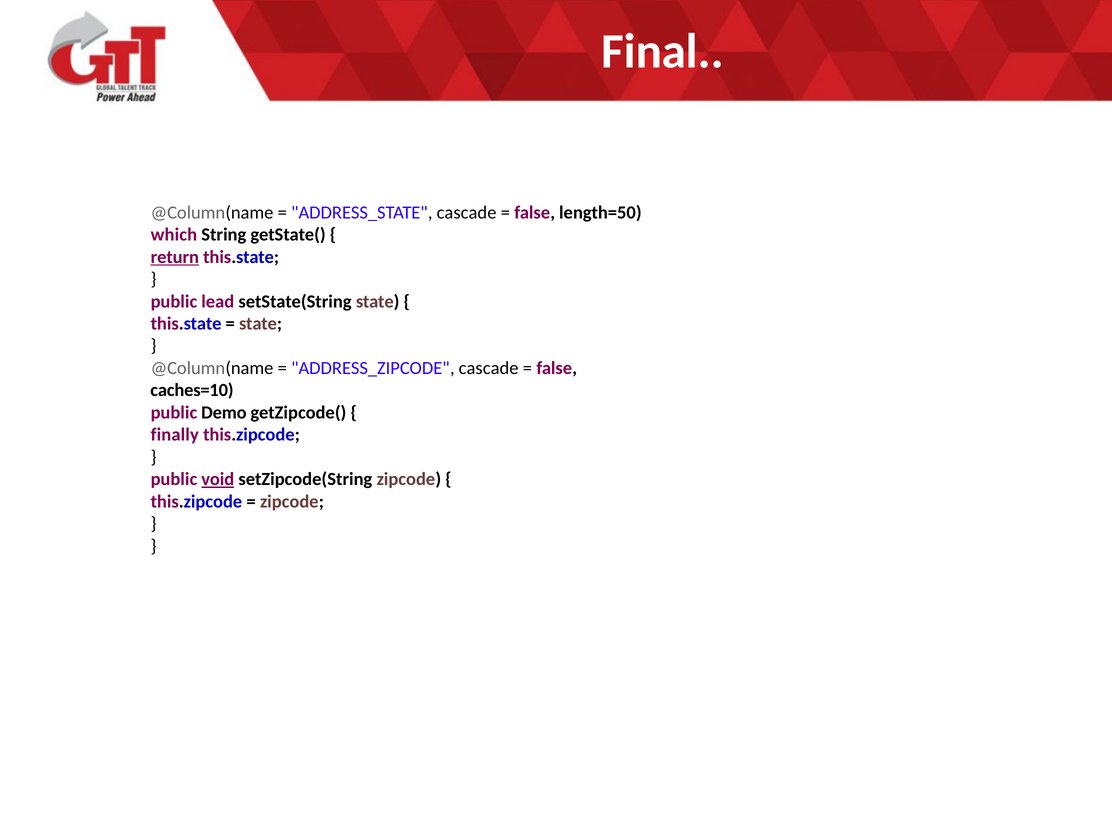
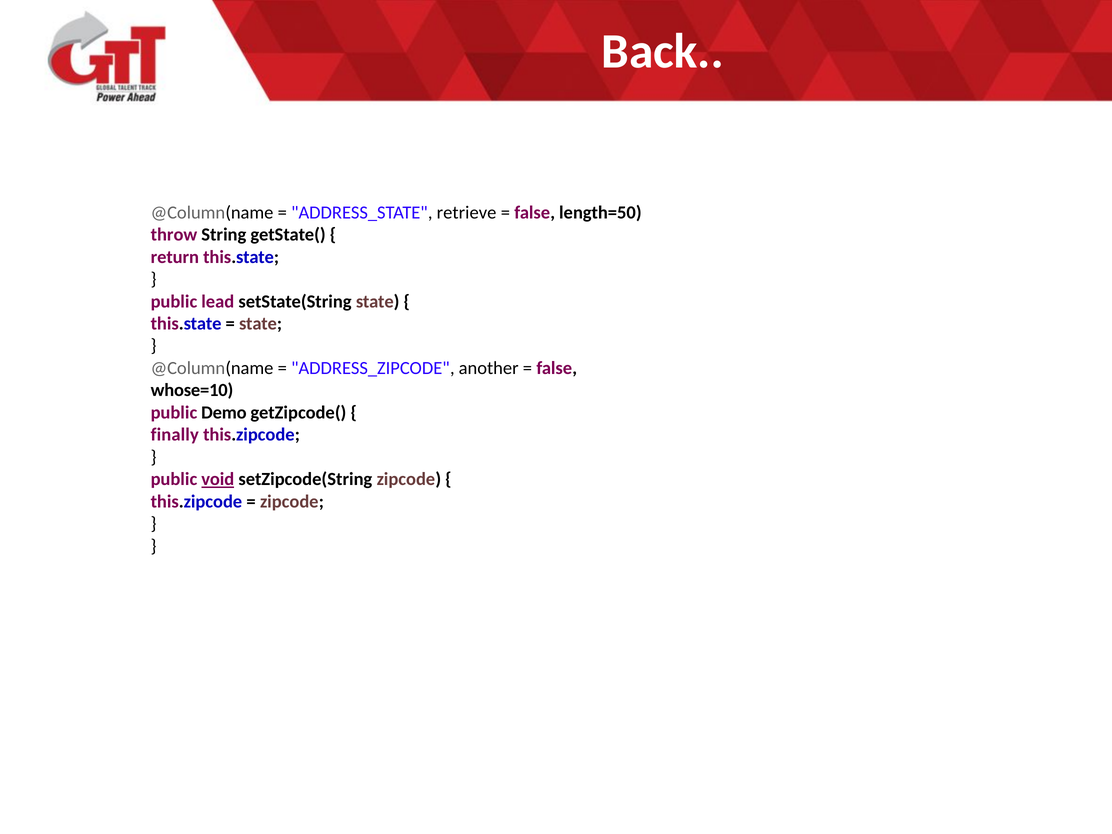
Final: Final -> Back (663, 52)
ADDRESS_STATE cascade: cascade -> retrieve (467, 212)
which: which -> throw (174, 235)
return underline: present -> none (175, 257)
ADDRESS_ZIPCODE cascade: cascade -> another (489, 368)
caches=10: caches=10 -> whose=10 (192, 390)
